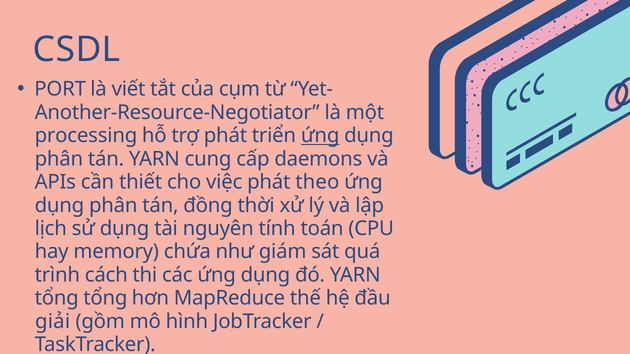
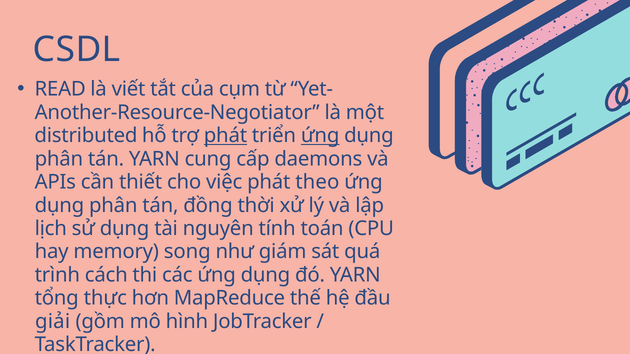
PORT: PORT -> READ (60, 89)
processing: processing -> distributed (86, 136)
phát underline: none -> present (225, 136)
chứa: chứa -> song (187, 252)
tổng tổng: tổng -> thực (105, 299)
